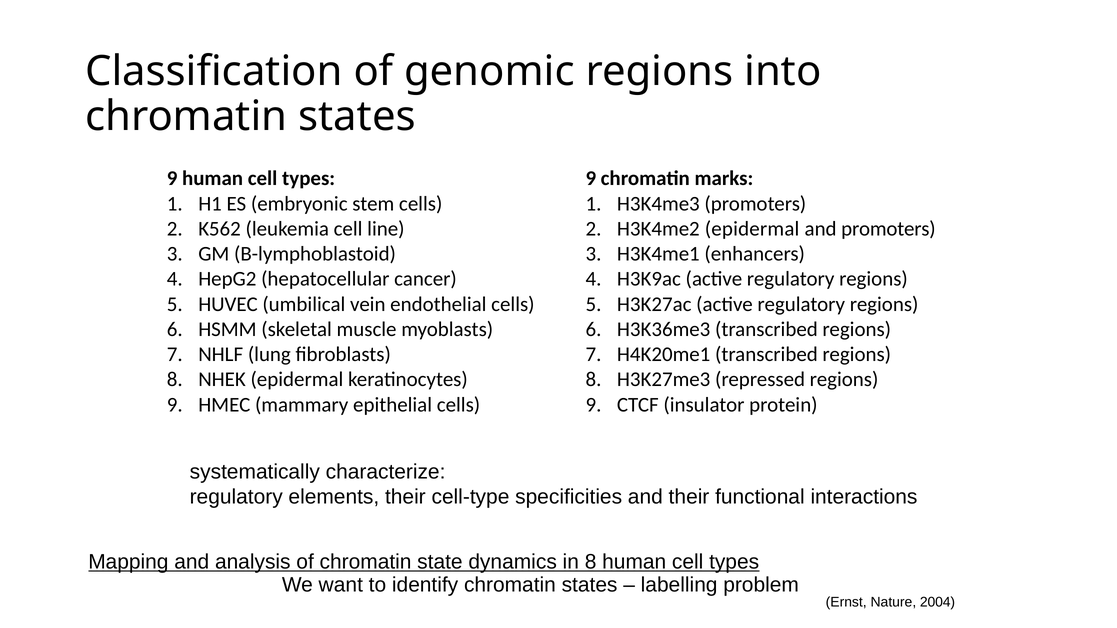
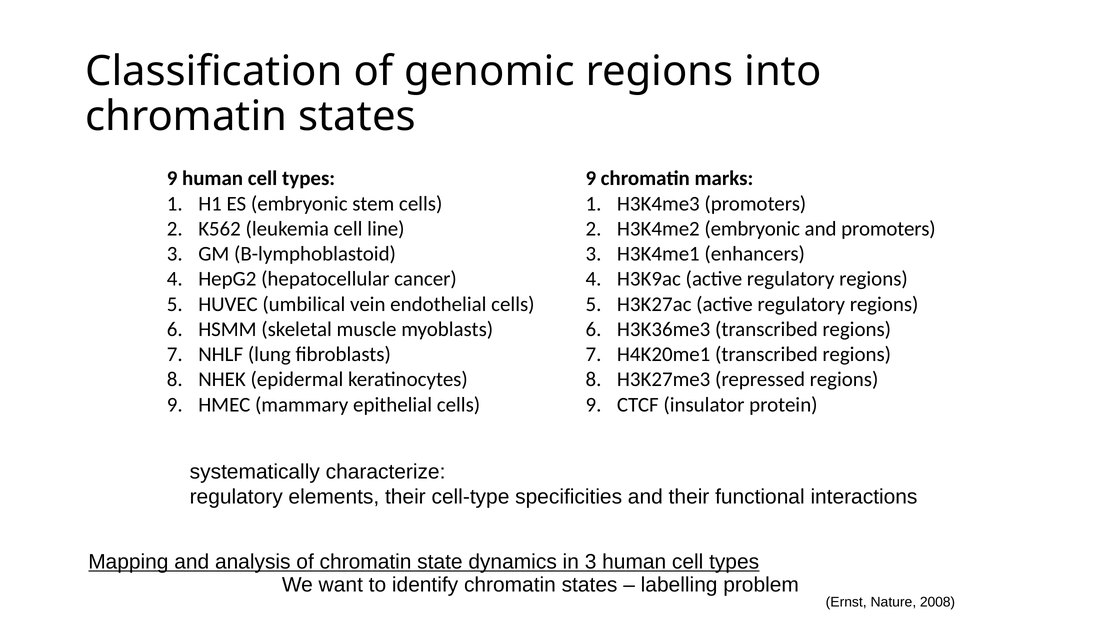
H3K4me2 epidermal: epidermal -> embryonic (752, 229)
in 8: 8 -> 3 (591, 562)
2004: 2004 -> 2008 (937, 602)
